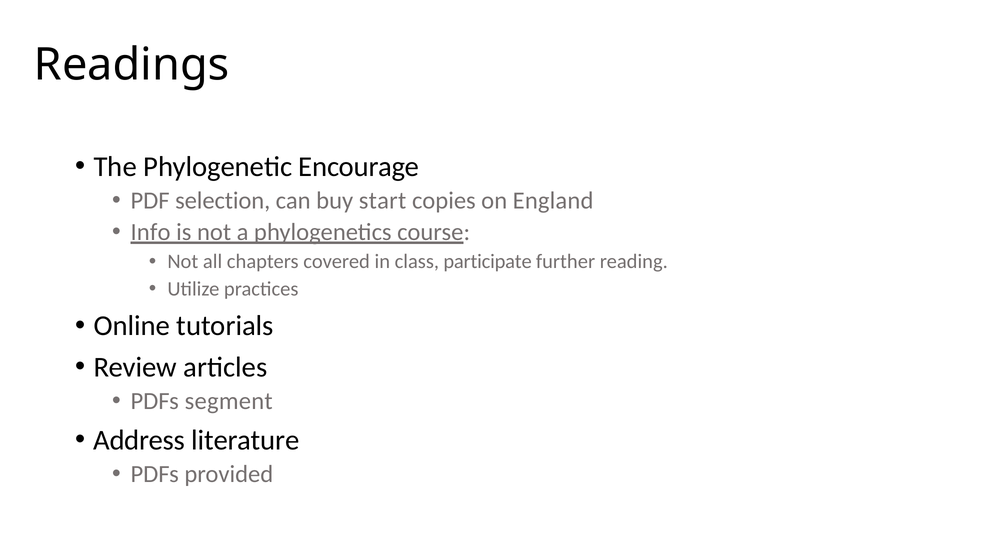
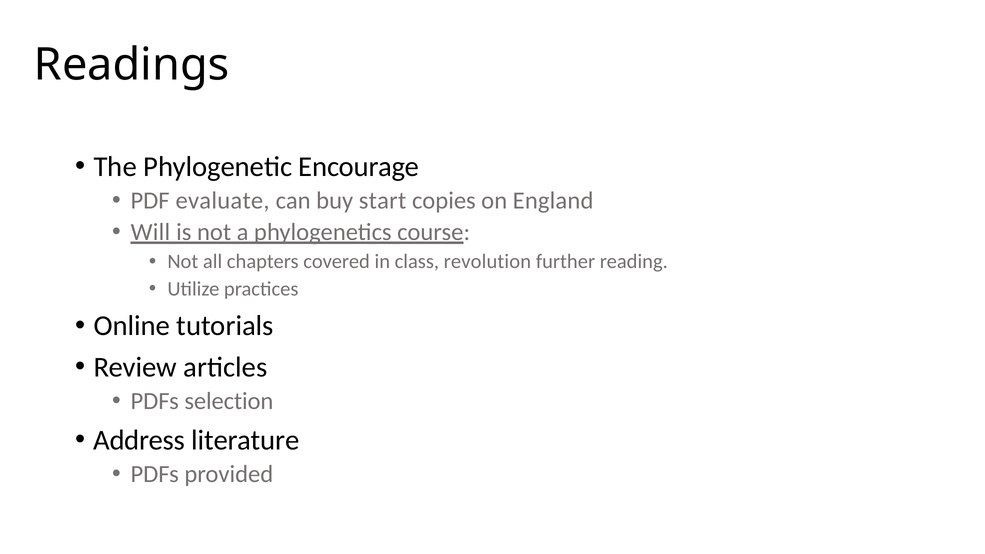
selection: selection -> evaluate (223, 200)
Info: Info -> Will (150, 232)
participate: participate -> revolution (487, 262)
segment: segment -> selection (229, 401)
